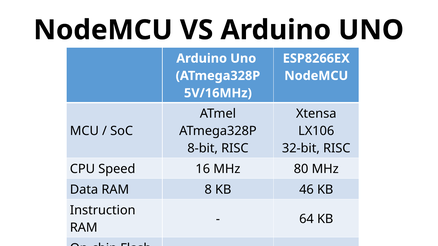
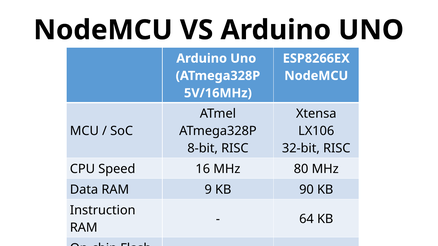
RAM 8: 8 -> 9 (208, 190)
46: 46 -> 90 (307, 190)
